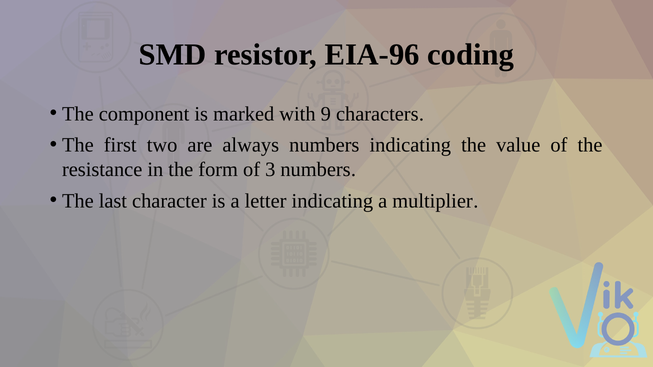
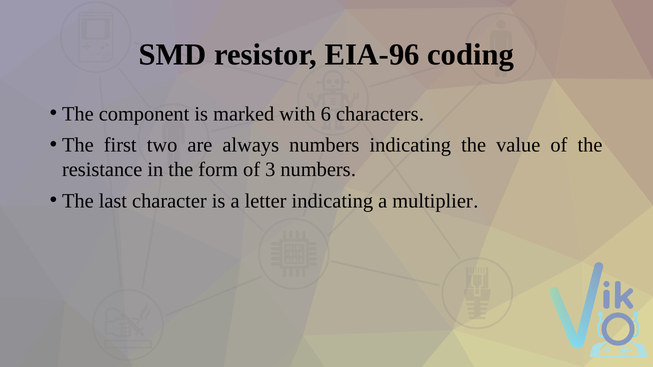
9: 9 -> 6 (326, 114)
